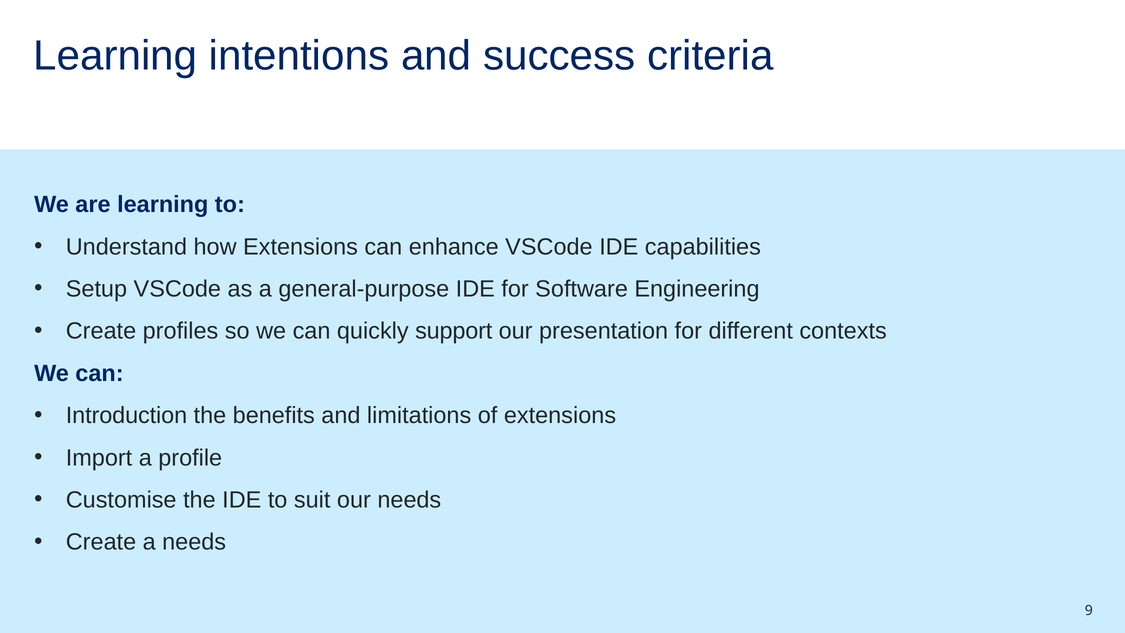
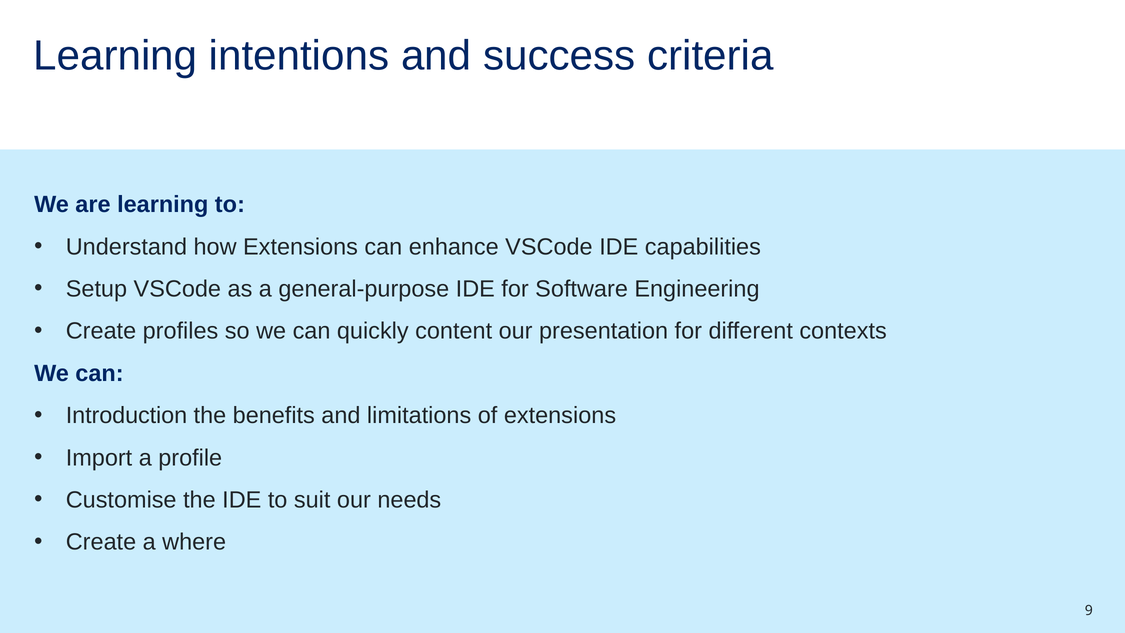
support: support -> content (454, 331)
a needs: needs -> where (194, 542)
